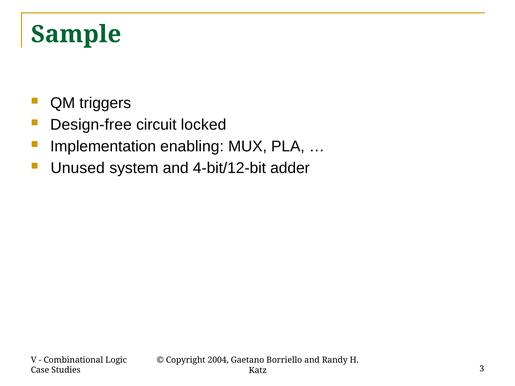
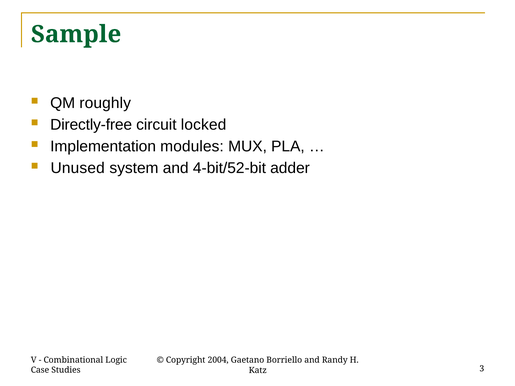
triggers: triggers -> roughly (105, 103)
Design-free: Design-free -> Directly-free (91, 125)
enabling: enabling -> modules (192, 146)
4-bit/12-bit: 4-bit/12-bit -> 4-bit/52-bit (229, 168)
